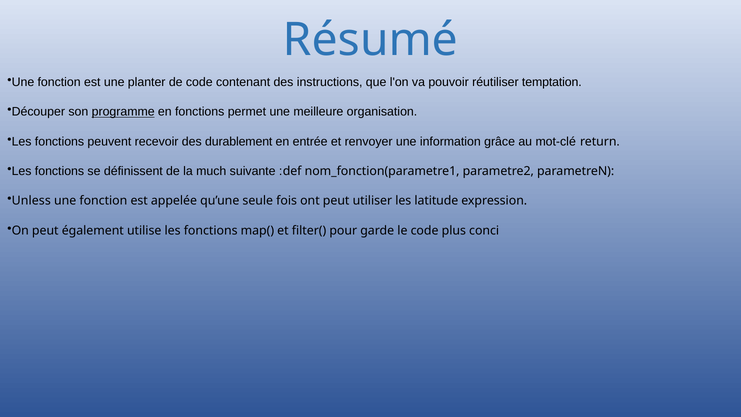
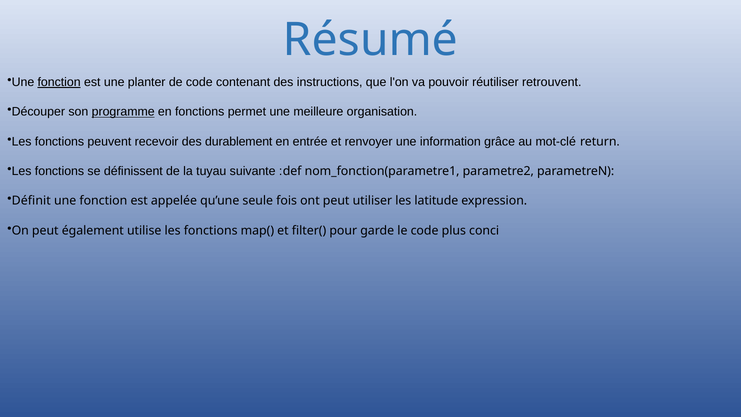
fonction underline: none -> present (59, 82)
temptation: temptation -> retrouvent (552, 82)
much: much -> tuyau (211, 171)
Unless: Unless -> Définit (31, 201)
